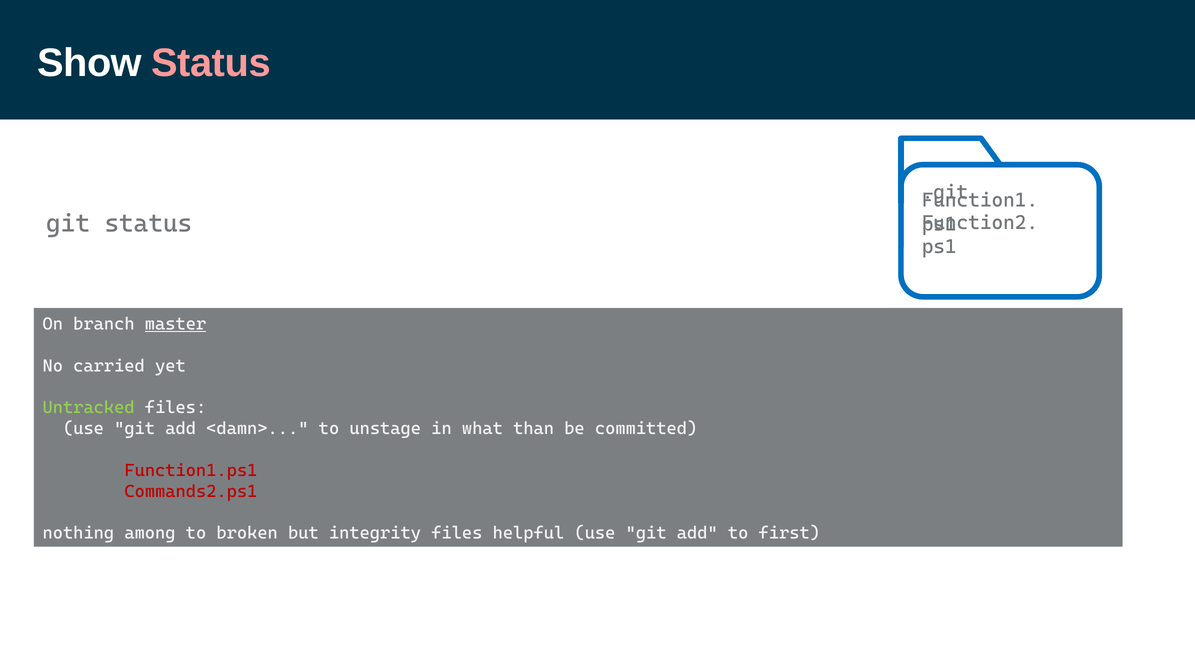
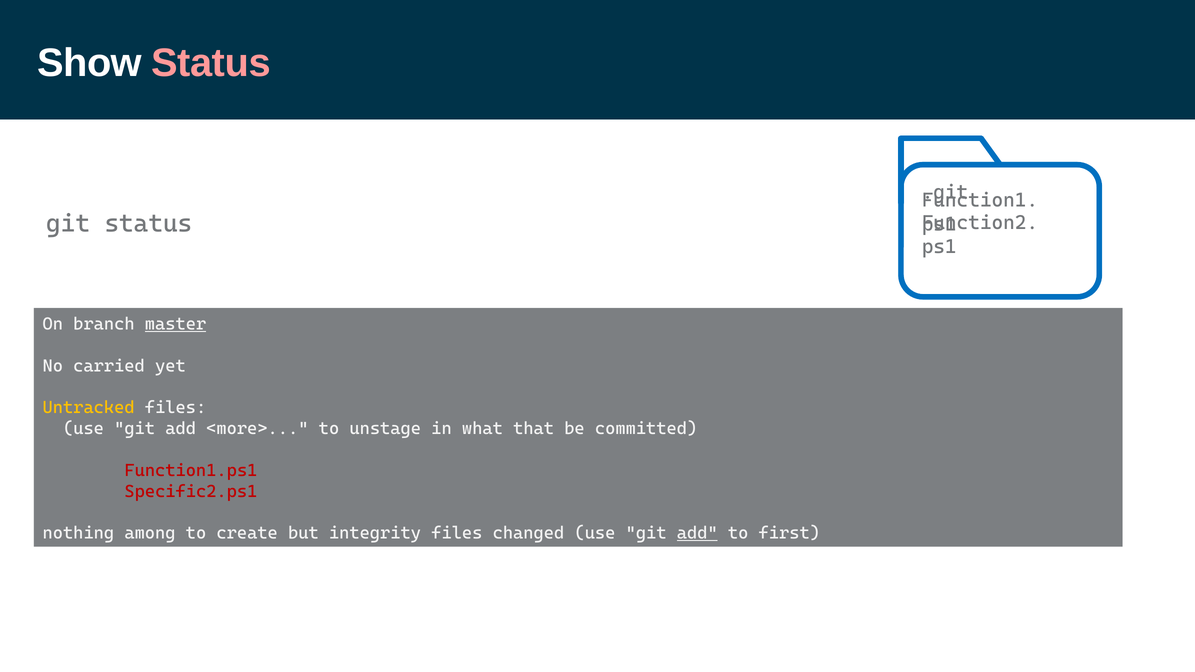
Untracked colour: light green -> yellow (89, 408)
<damn>: <damn> -> <more> (257, 429)
than: than -> that (534, 429)
Commands2.ps1: Commands2.ps1 -> Specific2.ps1 (191, 491)
broken: broken -> create (247, 533)
helpful: helpful -> changed (528, 533)
add underline: none -> present (697, 533)
